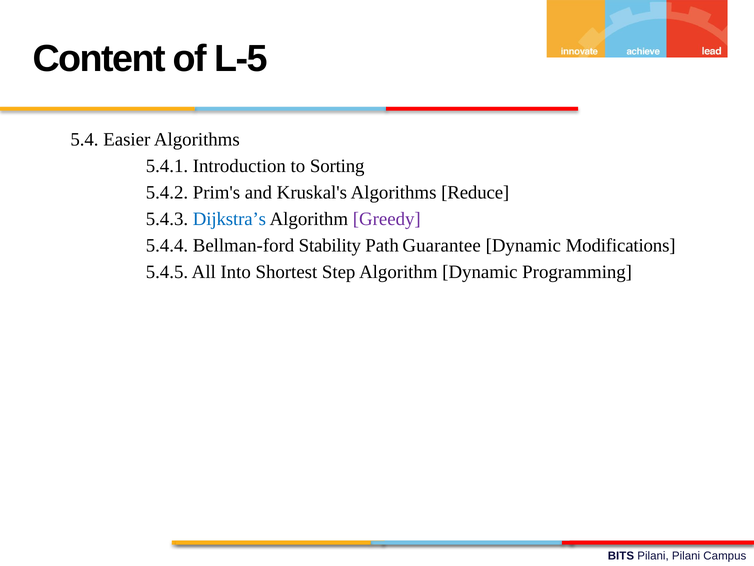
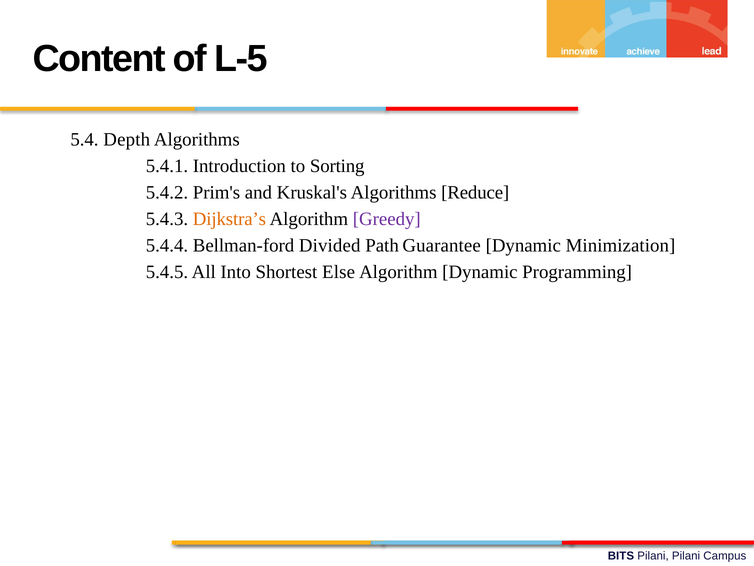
Easier: Easier -> Depth (127, 140)
Dijkstra’s colour: blue -> orange (229, 219)
Stability: Stability -> Divided (330, 245)
Modifications: Modifications -> Minimization (620, 245)
Step: Step -> Else (339, 272)
